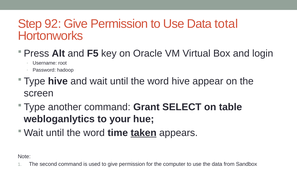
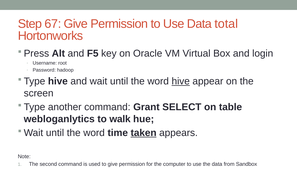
92: 92 -> 67 (53, 24)
hive underline: none -> present (181, 81)
your: your -> walk (120, 119)
